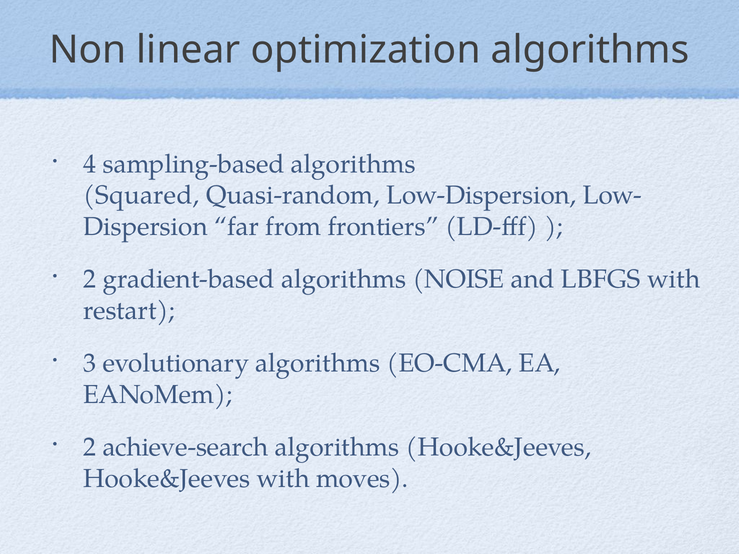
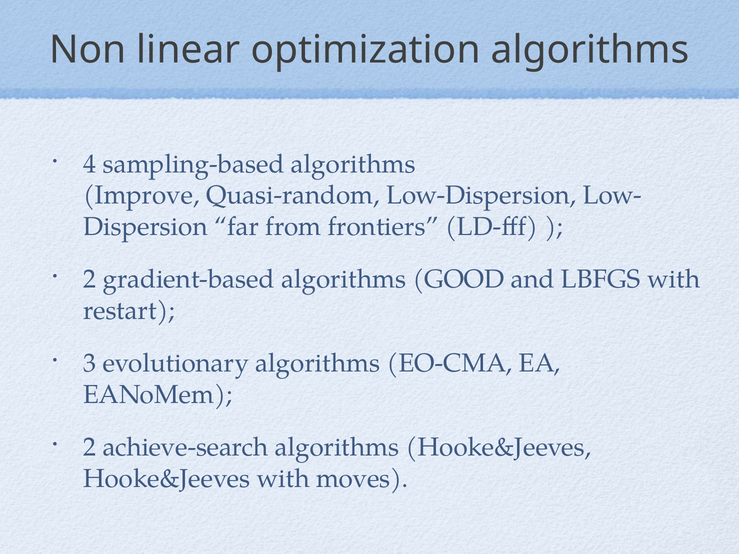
Squared: Squared -> Improve (141, 196)
NOISE: NOISE -> GOOD (458, 280)
